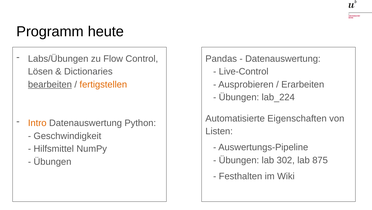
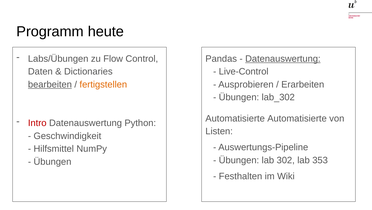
Datenauswertung underline: none -> present (283, 58)
Lösen: Lösen -> Daten (40, 71)
lab_224: lab_224 -> lab_302 (278, 97)
Automatisierte Eigenschaften: Eigenschaften -> Automatisierte (297, 118)
Intro colour: orange -> red (37, 123)
875: 875 -> 353 (320, 160)
